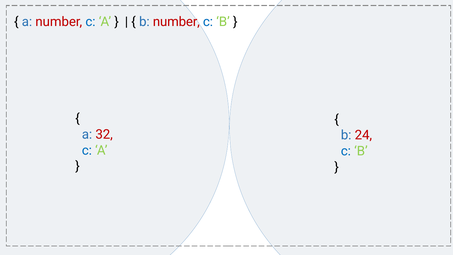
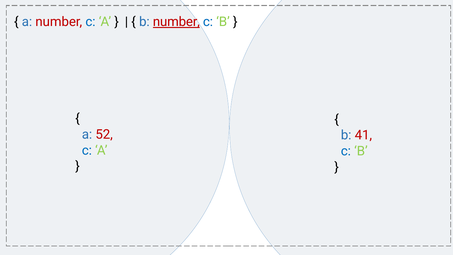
number underline: none -> present (176, 22)
32: 32 -> 52 (104, 134)
24: 24 -> 41 (363, 135)
